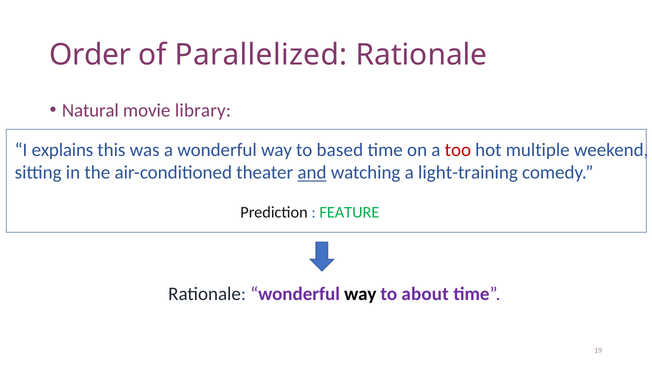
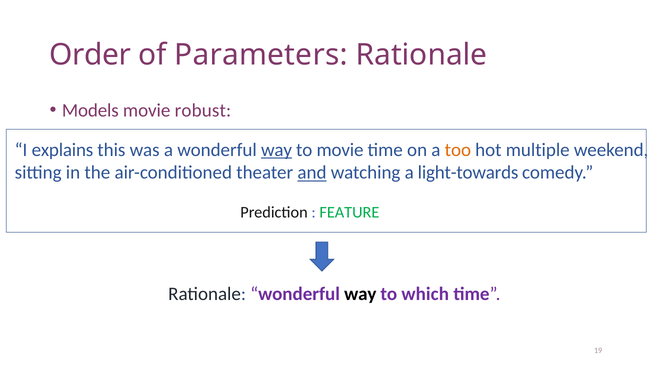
Parallelized: Parallelized -> Parameters (261, 55)
Natural: Natural -> Models (90, 110)
library: library -> robust (203, 110)
way underline: none -> present (277, 150)
to based: based -> movie (340, 150)
too colour: red -> orange (458, 150)
light-training: light-training -> light-towards (468, 173)
about: about -> which (425, 294)
